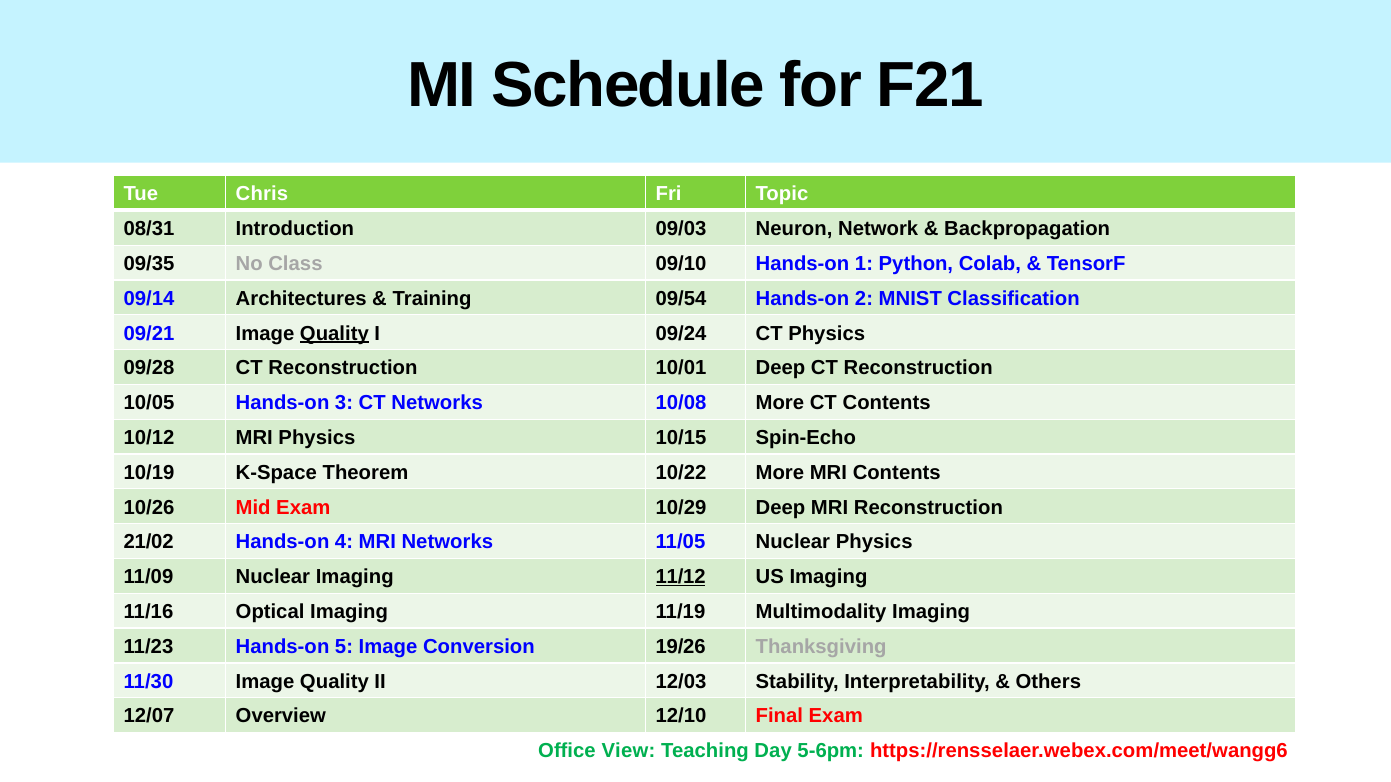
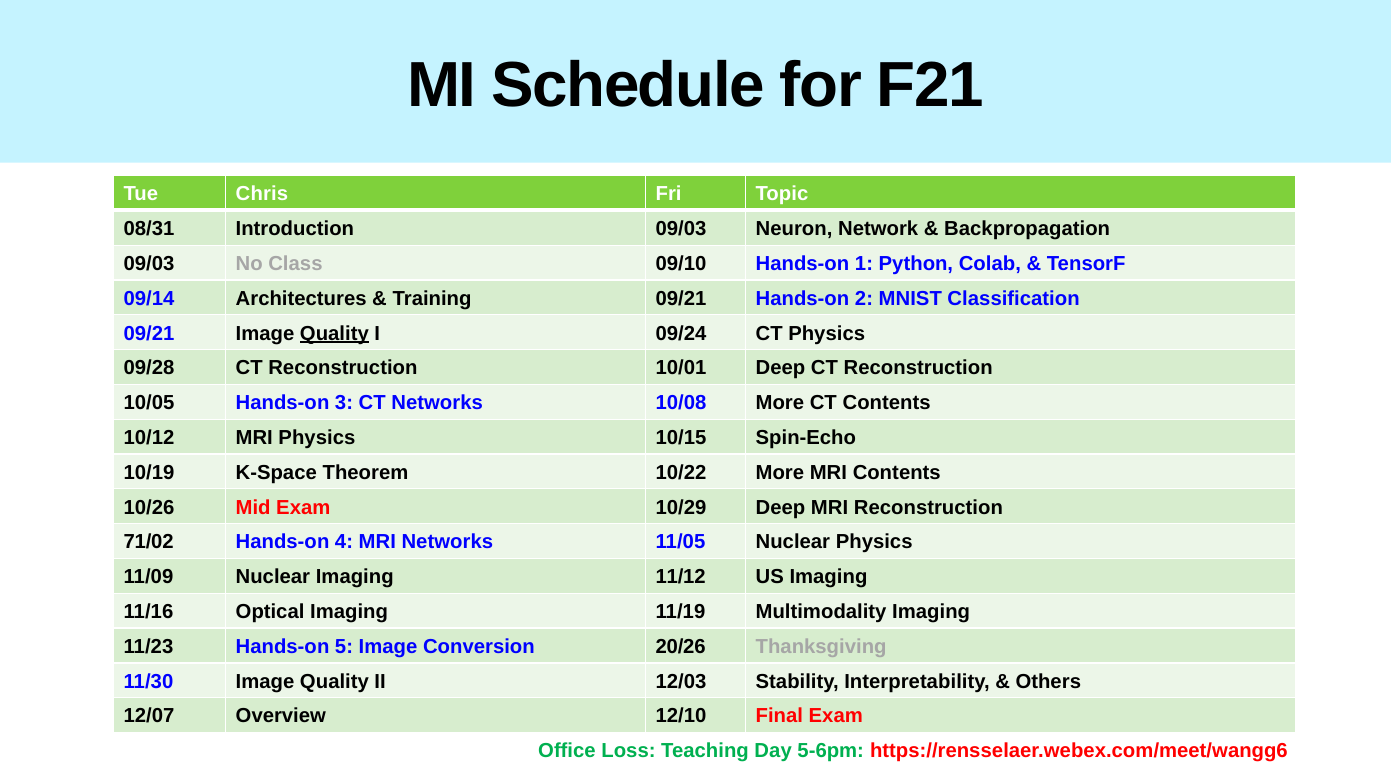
09/35: 09/35 -> 09/03 (149, 264)
Training 09/54: 09/54 -> 09/21 (681, 299)
21/02: 21/02 -> 71/02 (149, 542)
11/12 underline: present -> none (681, 577)
19/26: 19/26 -> 20/26 (681, 647)
View: View -> Loss (628, 751)
